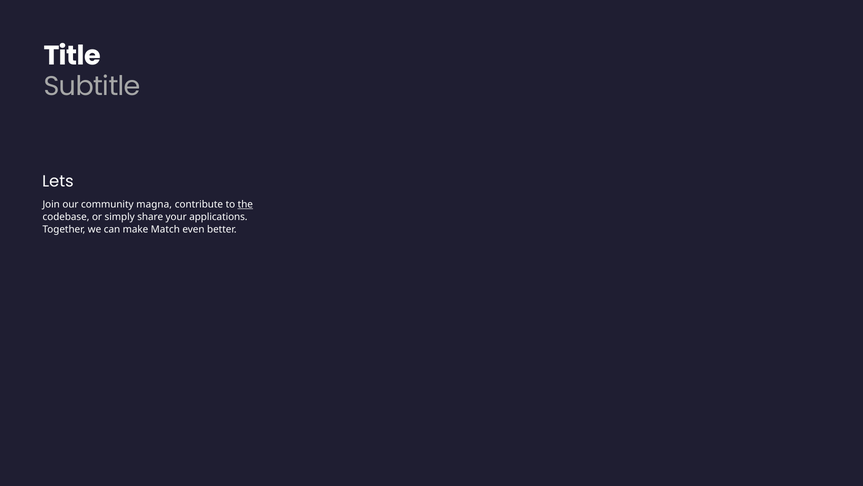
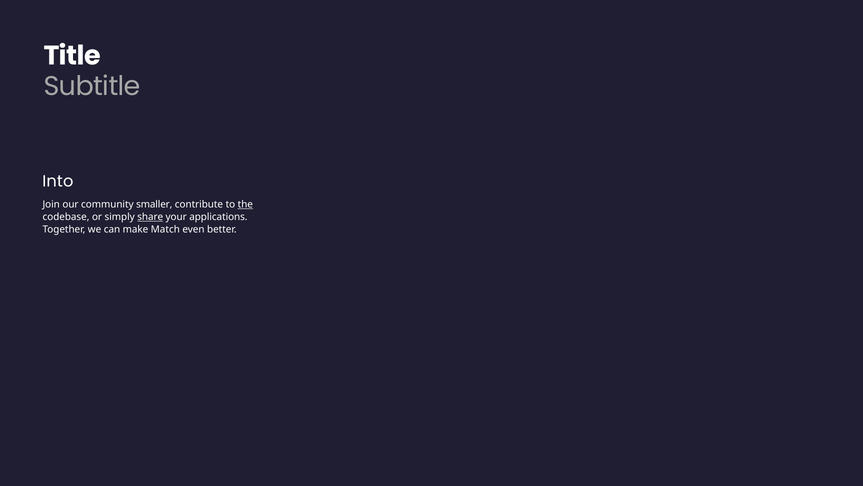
Lets: Lets -> Into (58, 181)
magna: magna -> smaller (154, 204)
share underline: none -> present (150, 217)
